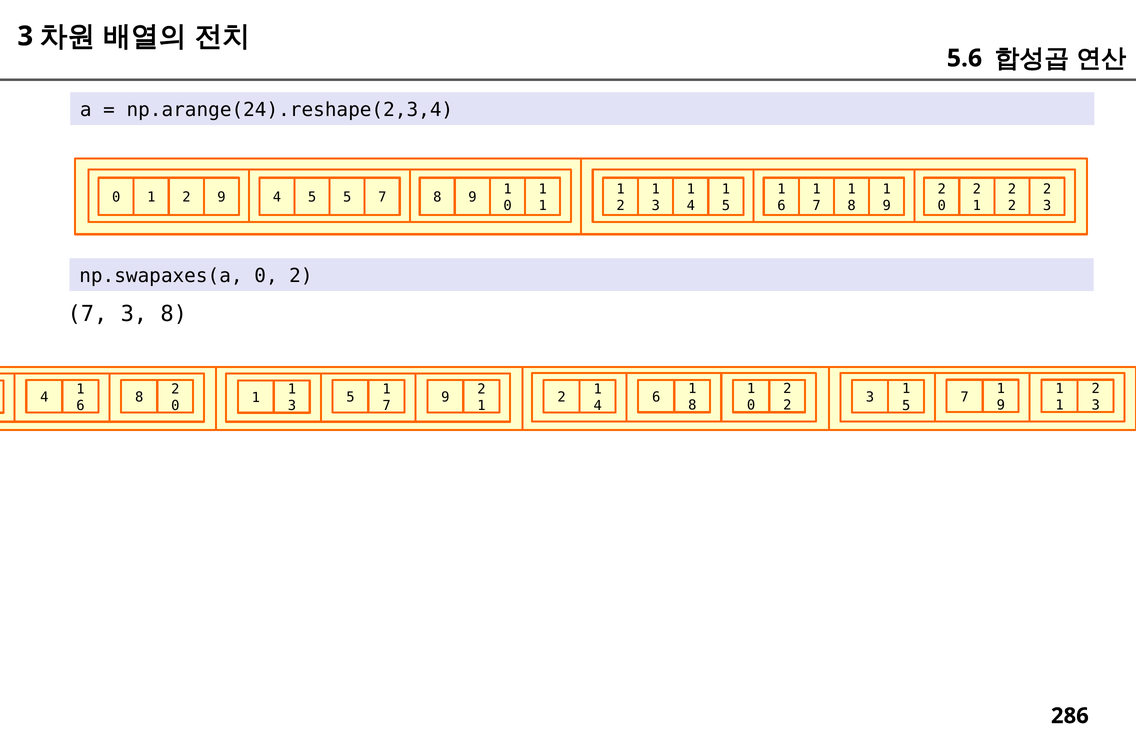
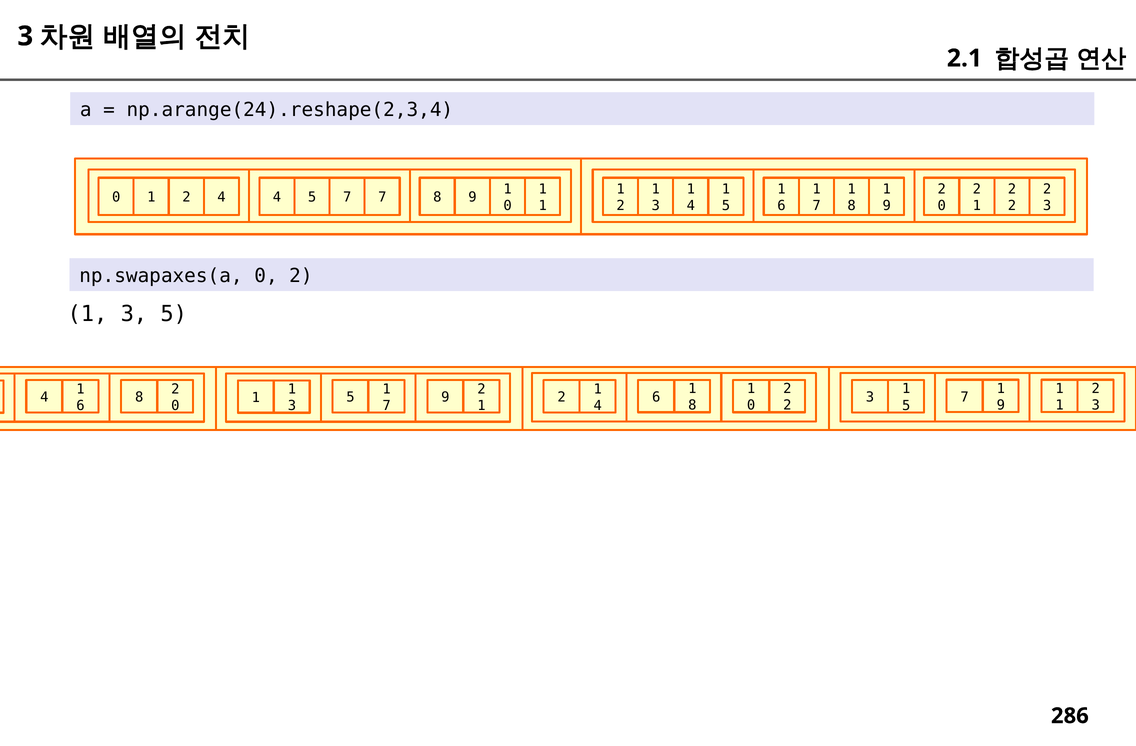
5.6: 5.6 -> 2.1 (964, 58)
0 1 2 9: 9 -> 4 (222, 197)
4 5 5: 5 -> 7 (347, 197)
7: 7 -> 1 (87, 314)
8: 8 -> 5 (174, 314)
